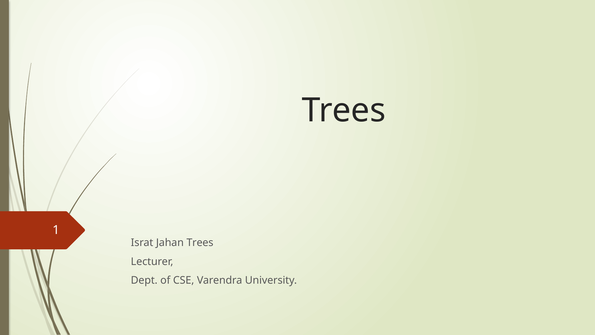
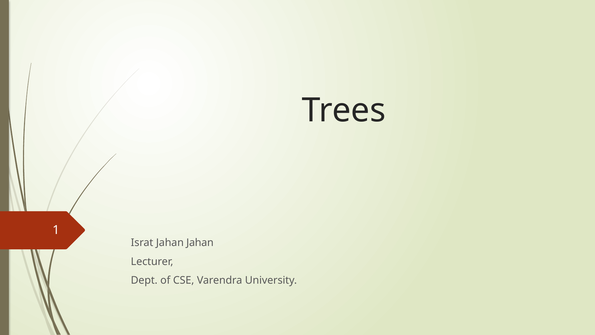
Jahan Trees: Trees -> Jahan (200, 242)
